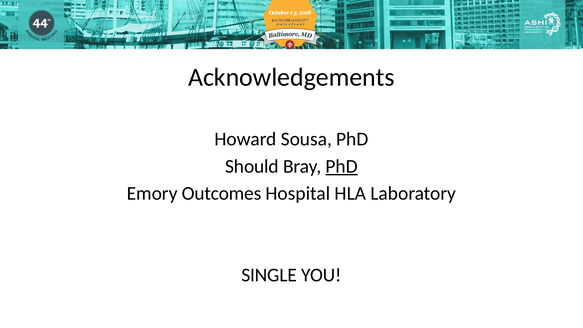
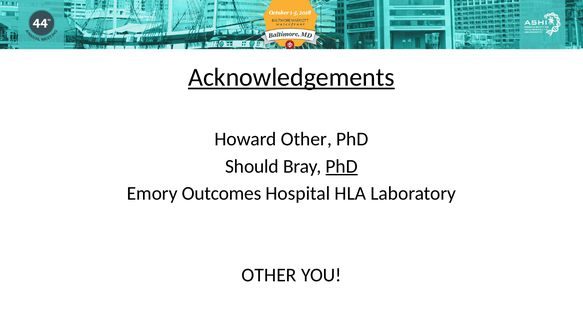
Acknowledgements underline: none -> present (291, 77)
Howard Sousa: Sousa -> Other (306, 139)
SINGLE: SINGLE -> OTHER (269, 275)
